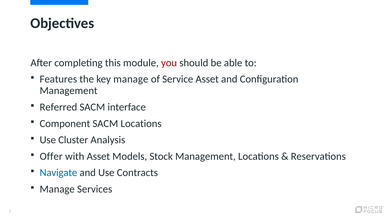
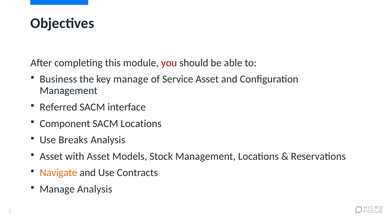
Features: Features -> Business (58, 79)
Cluster: Cluster -> Breaks (73, 140)
Offer: Offer -> Asset (51, 156)
Navigate colour: blue -> orange (58, 172)
Manage Services: Services -> Analysis (95, 189)
